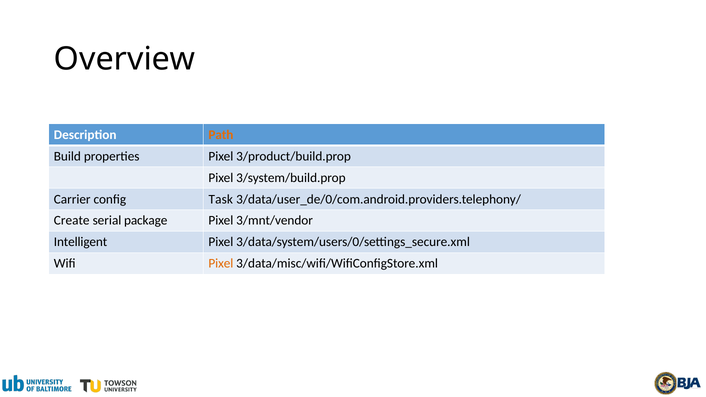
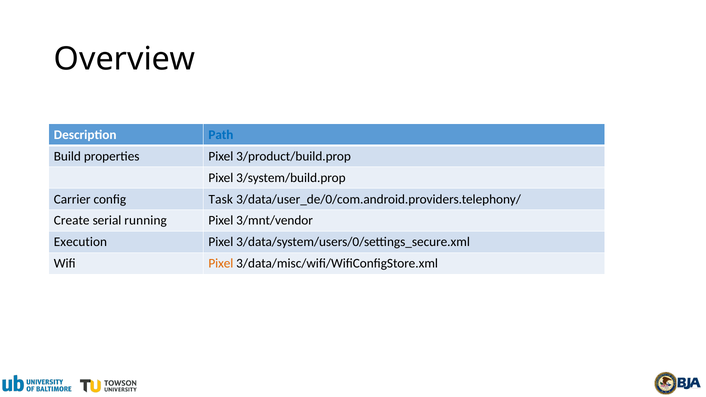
Path colour: orange -> blue (221, 135)
package: package -> running (146, 221)
Intelligent: Intelligent -> Execution (80, 242)
